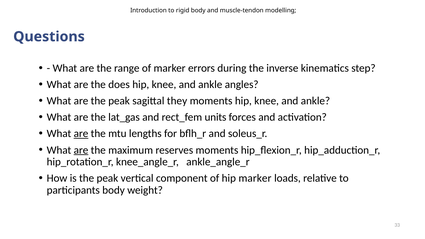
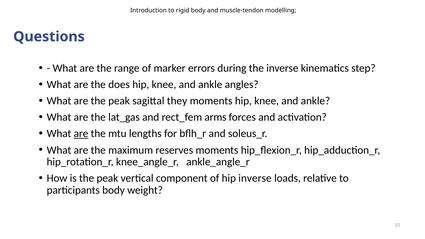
units: units -> arms (215, 117)
are underline: present -> none (81, 150)
hip marker: marker -> inverse (255, 178)
